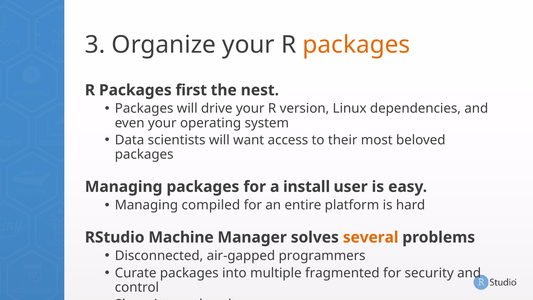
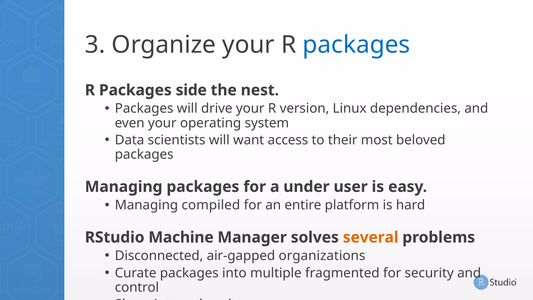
packages colour: orange -> blue (356, 45)
first: first -> side (191, 90)
install: install -> under (306, 187)
programmers: programmers -> organizations (322, 256)
